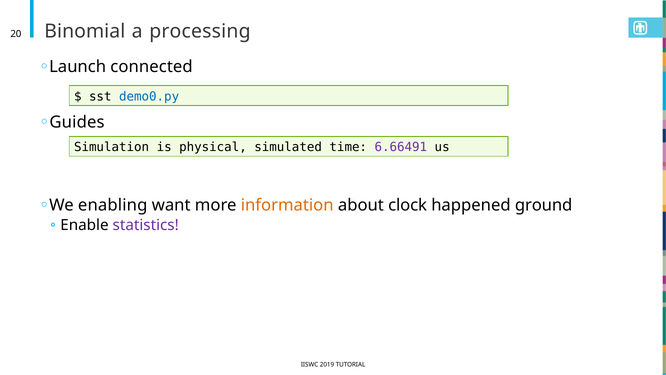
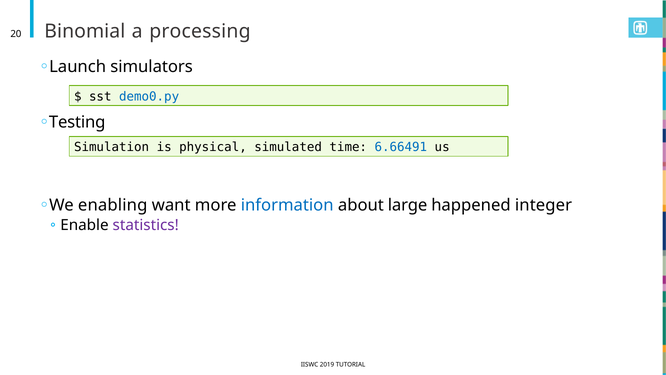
connected: connected -> simulators (152, 67)
Guides: Guides -> Testing (77, 122)
6.66491 colour: purple -> blue (401, 147)
information colour: orange -> blue (287, 205)
clock: clock -> large (408, 205)
ground: ground -> integer (544, 205)
